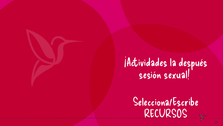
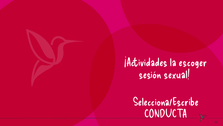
después: después -> escoger (193, 62)
RECURSOS: RECURSOS -> CONDUCTA (166, 114)
